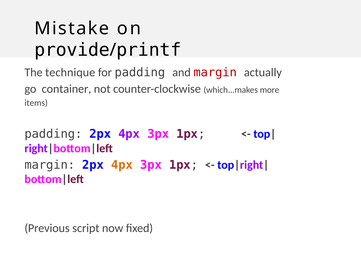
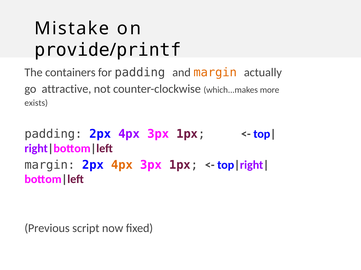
technique: technique -> containers (70, 73)
margin colour: red -> orange (215, 73)
container: container -> attractive (66, 89)
items: items -> exists (36, 103)
